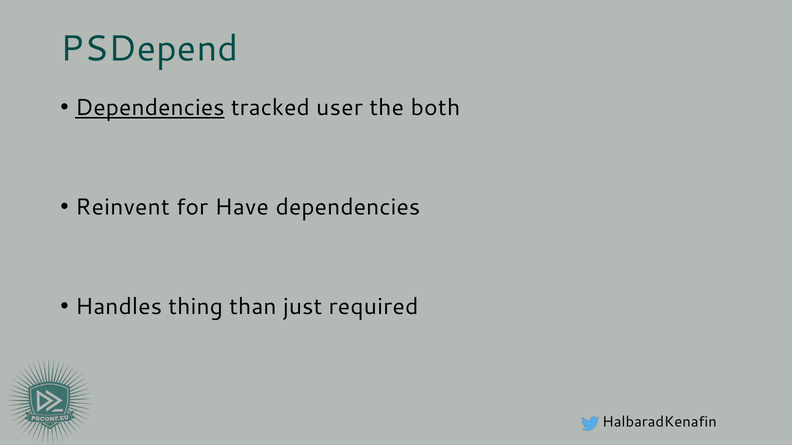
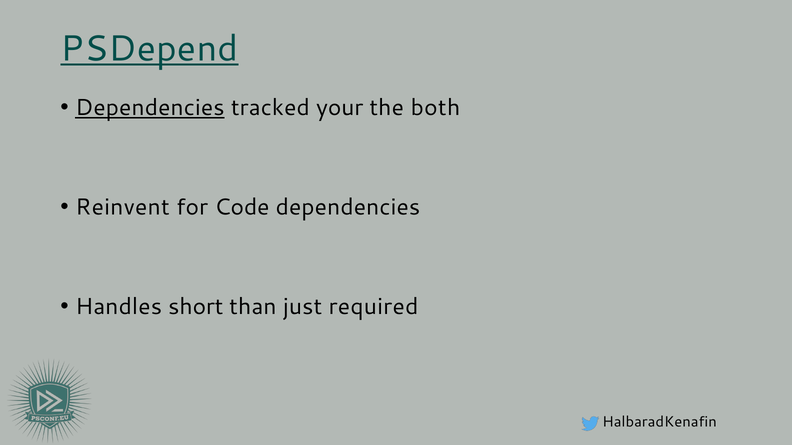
PSDepend underline: none -> present (149, 49)
user: user -> your (340, 108)
Have: Have -> Code (242, 207)
thing: thing -> short (196, 307)
